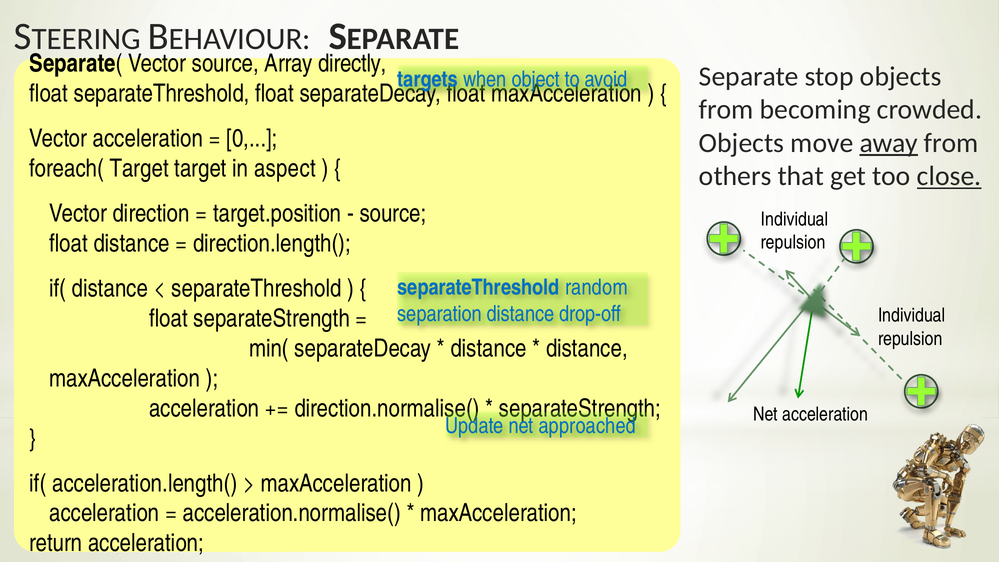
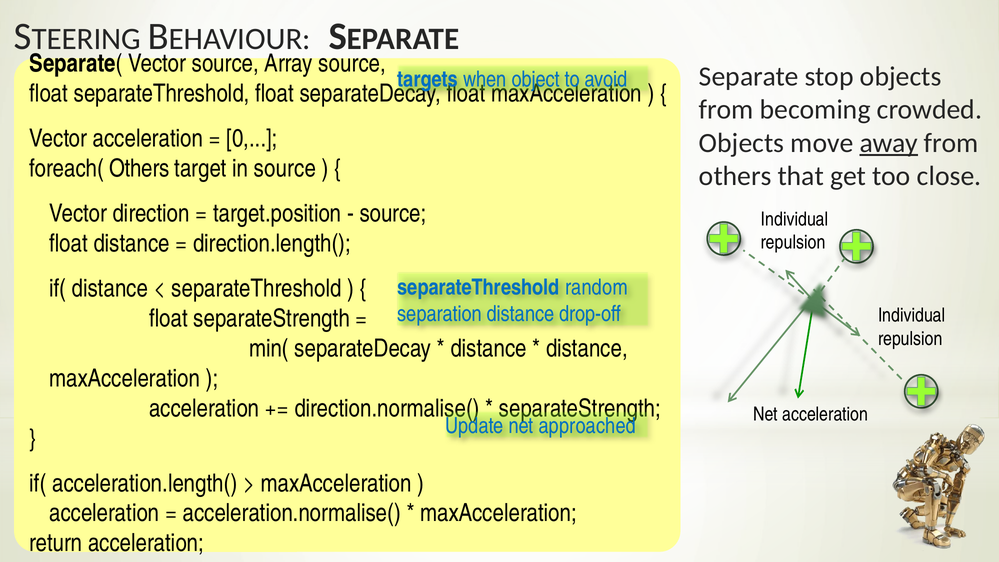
Array directly: directly -> source (352, 63)
foreach( Target: Target -> Others (139, 168)
in aspect: aspect -> source (285, 168)
close underline: present -> none (949, 176)
